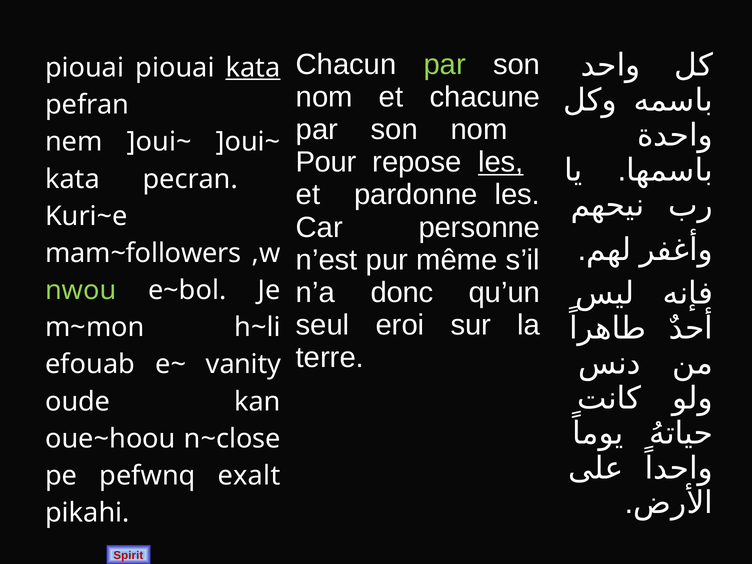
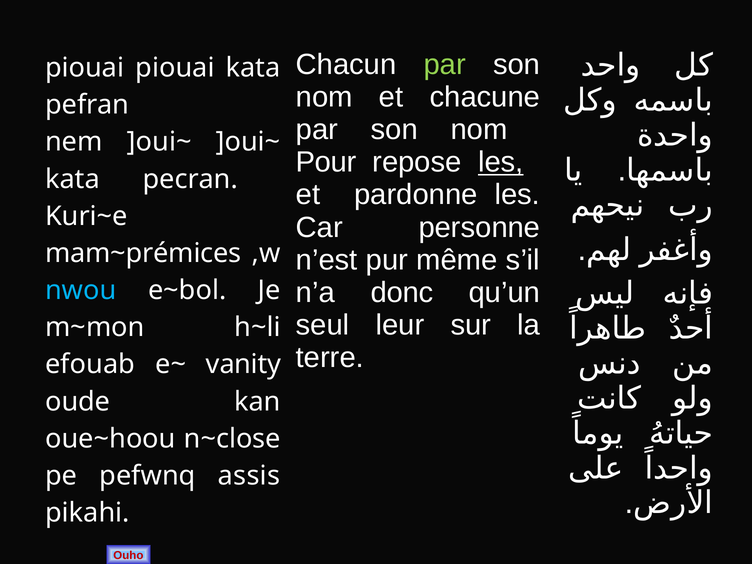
kata underline: present -> none (253, 68)
mam~followers: mam~followers -> mam~prémices (143, 253)
nwou colour: light green -> light blue (81, 290)
eroi: eroi -> leur (400, 325)
exalt: exalt -> assis (249, 476)
Spirit: Spirit -> Ouho (128, 555)
